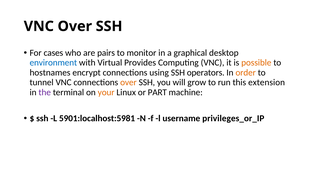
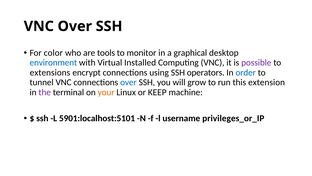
cases: cases -> color (53, 53)
pairs: pairs -> tools (106, 53)
Provides: Provides -> Installed (140, 63)
possible colour: orange -> purple (256, 63)
hostnames: hostnames -> extensions (50, 72)
order colour: orange -> blue (246, 72)
over colour: orange -> blue (128, 82)
PART: PART -> KEEP (157, 92)
5901:localhost:5981: 5901:localhost:5981 -> 5901:localhost:5101 (97, 118)
